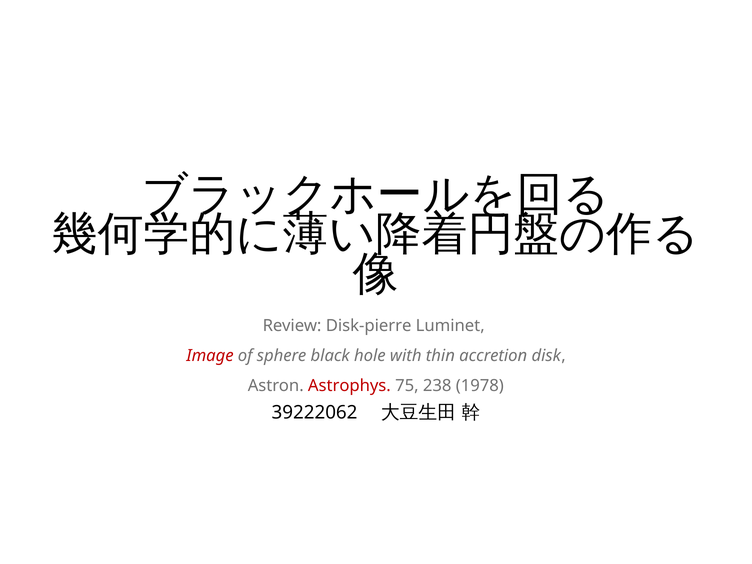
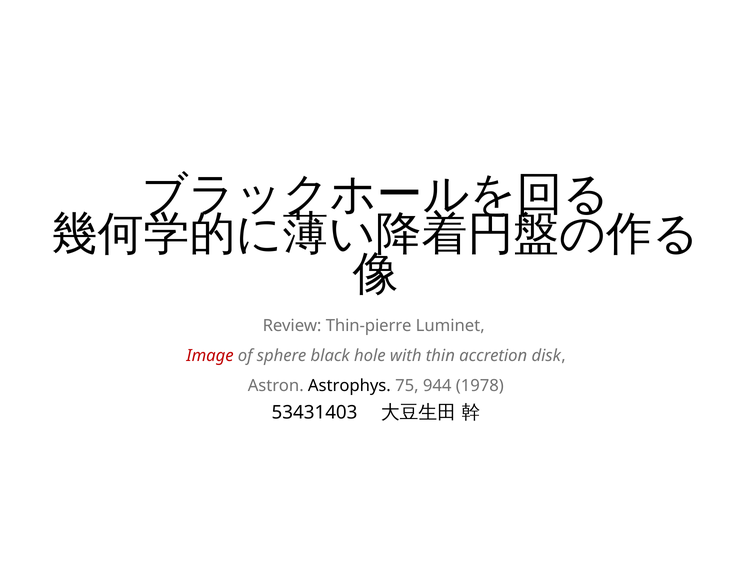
Disk-pierre: Disk-pierre -> Thin-pierre (369, 326)
Astrophys colour: red -> black (349, 386)
238: 238 -> 944 (437, 386)
39222062: 39222062 -> 53431403 (315, 412)
